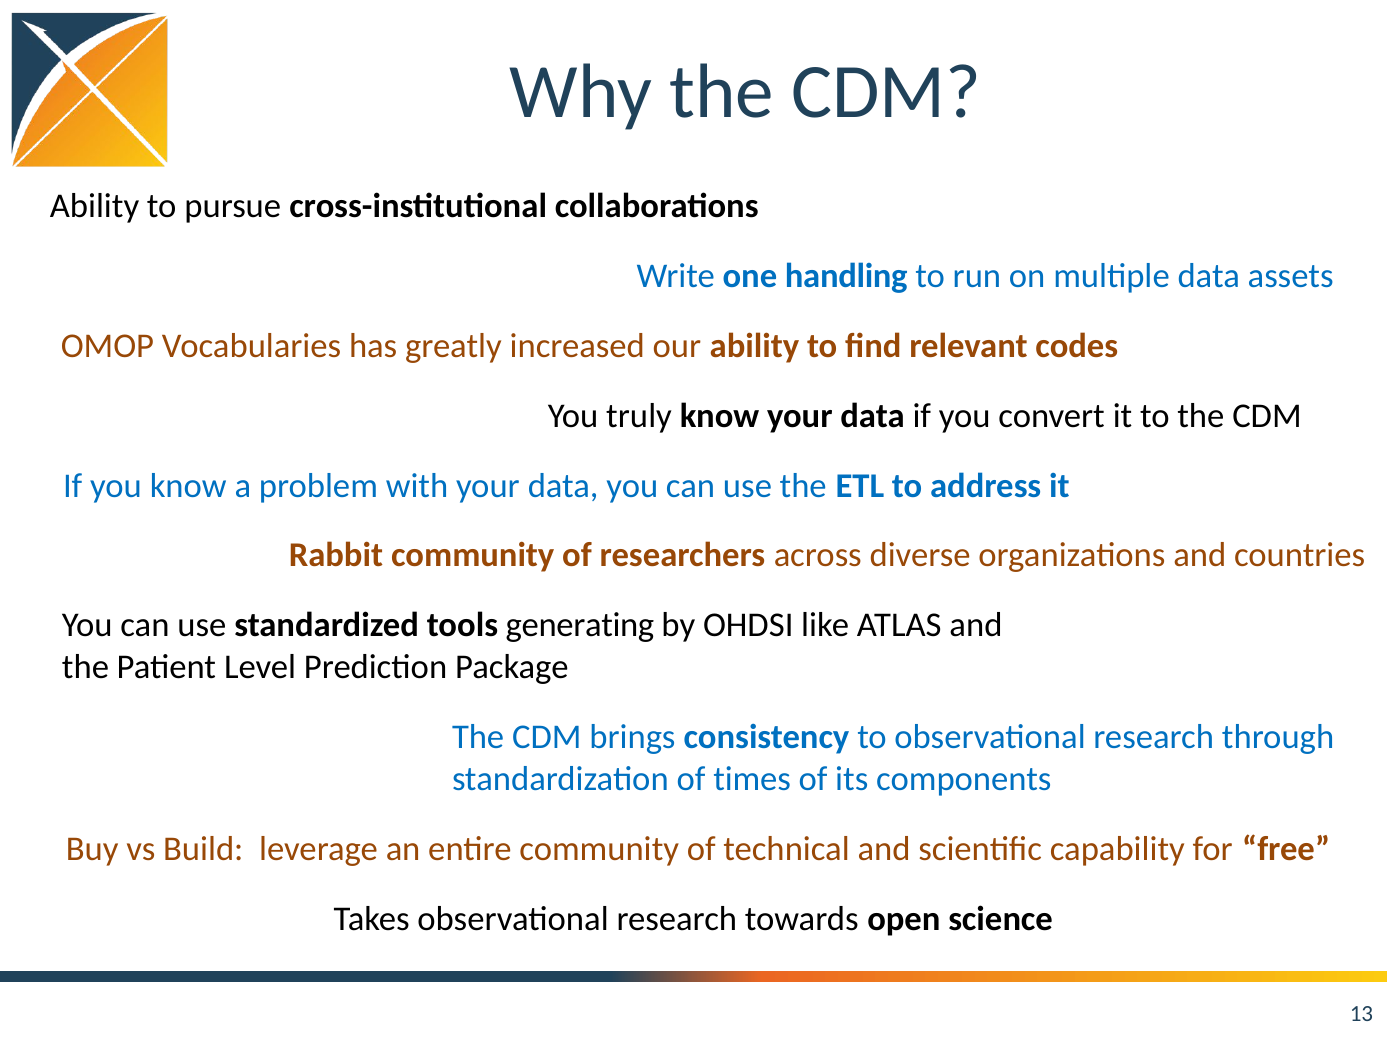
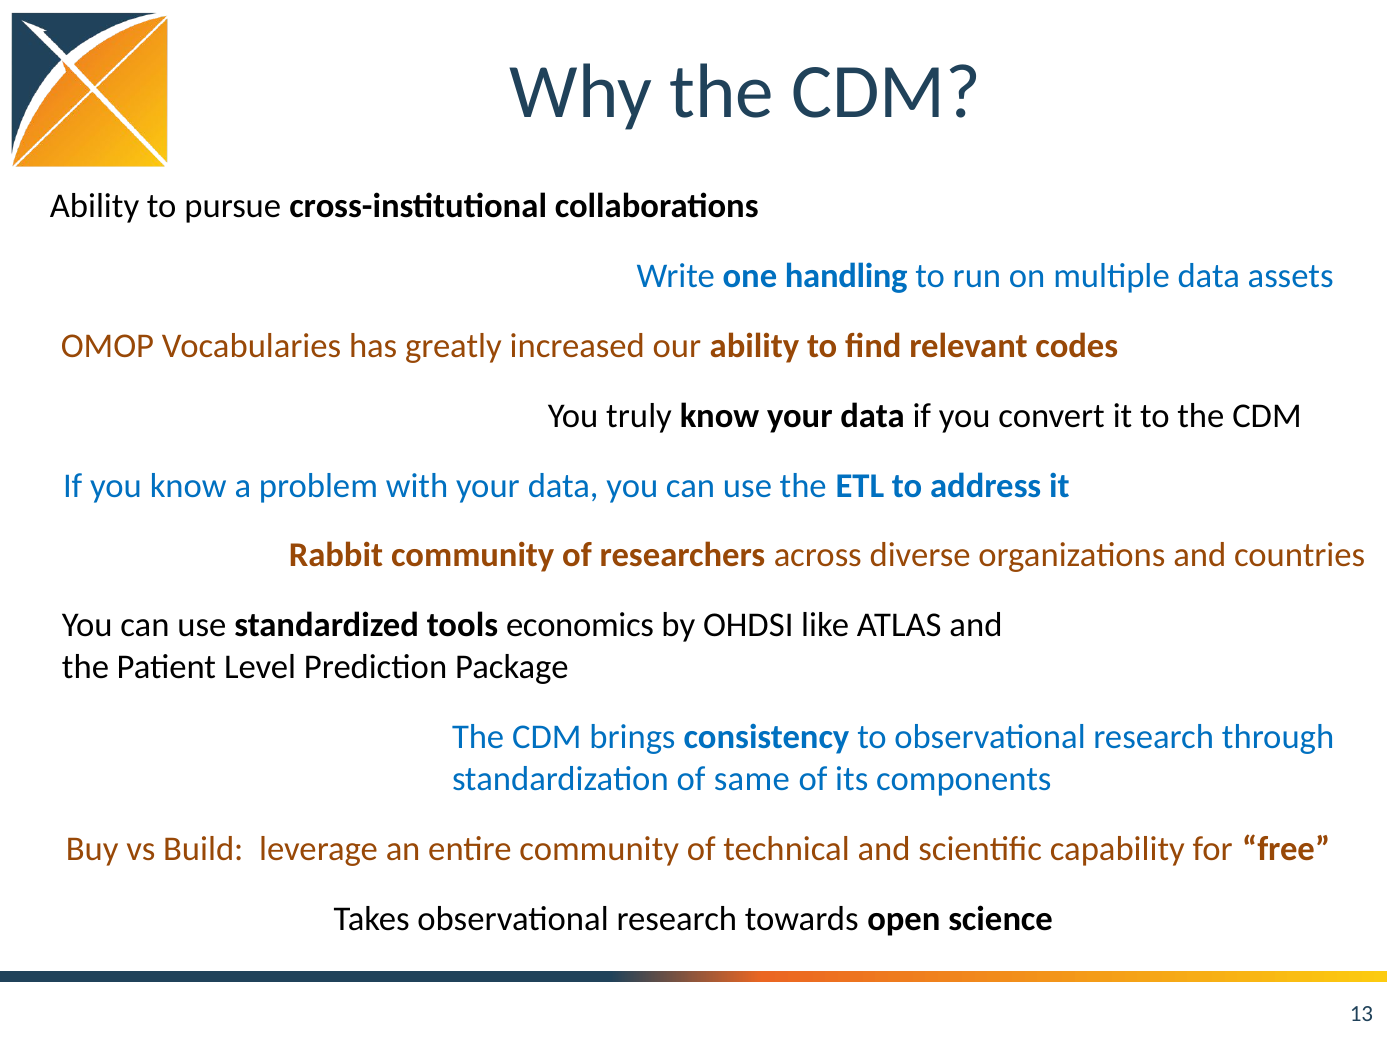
generating: generating -> economics (580, 625)
times: times -> same (752, 779)
